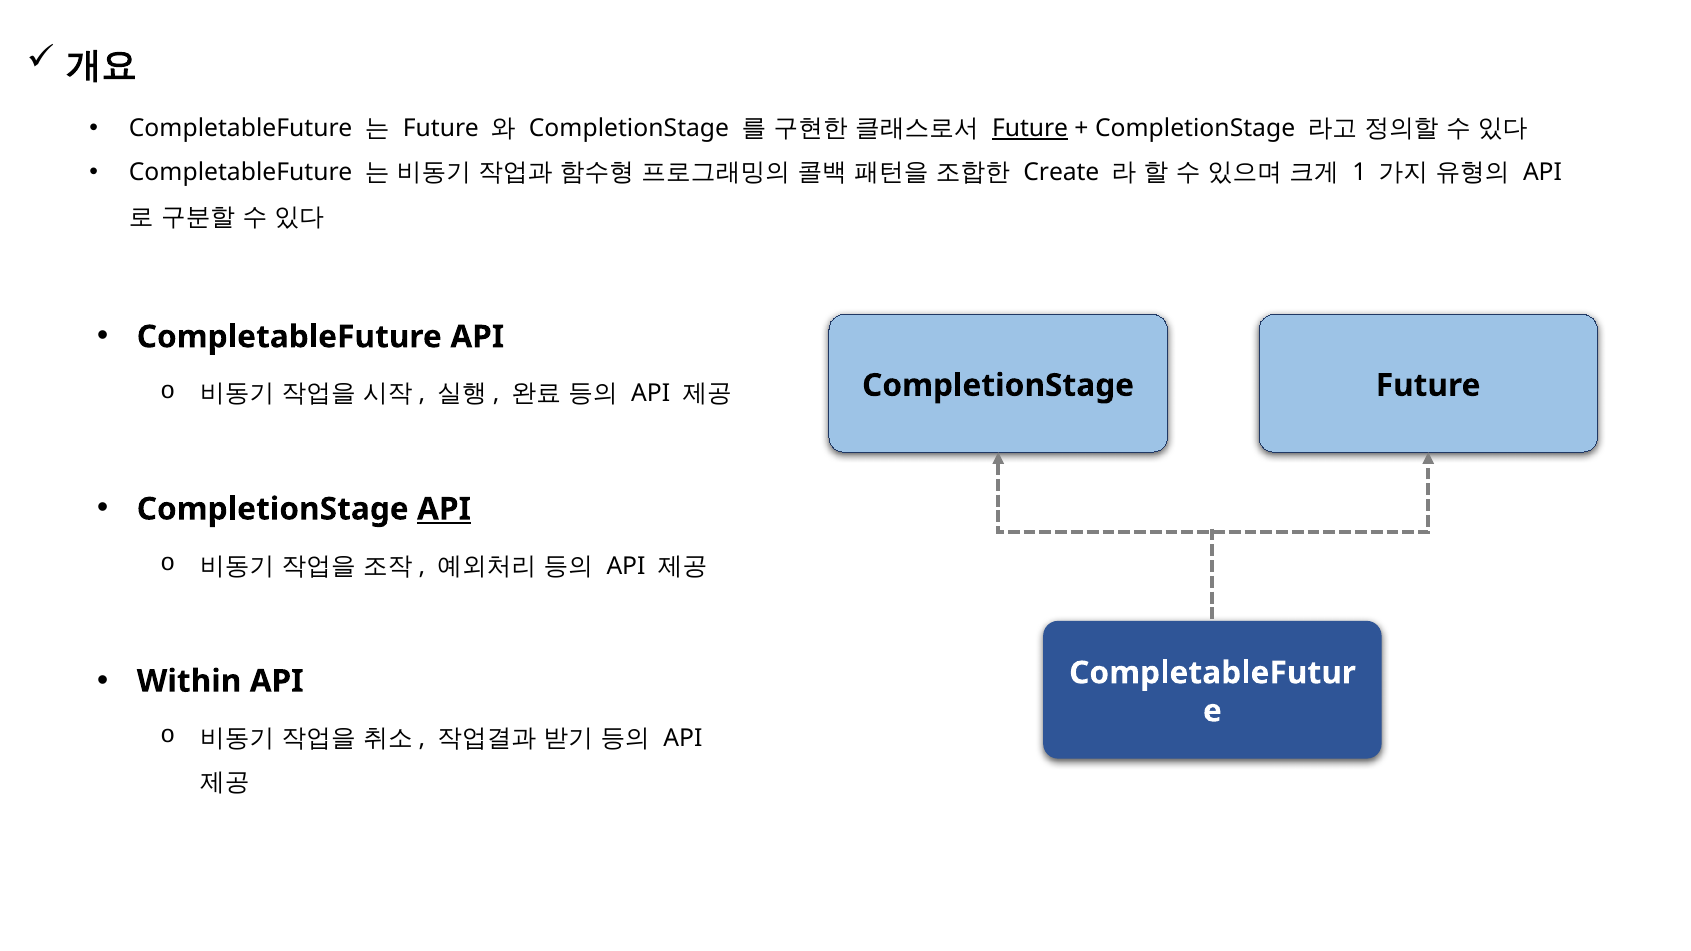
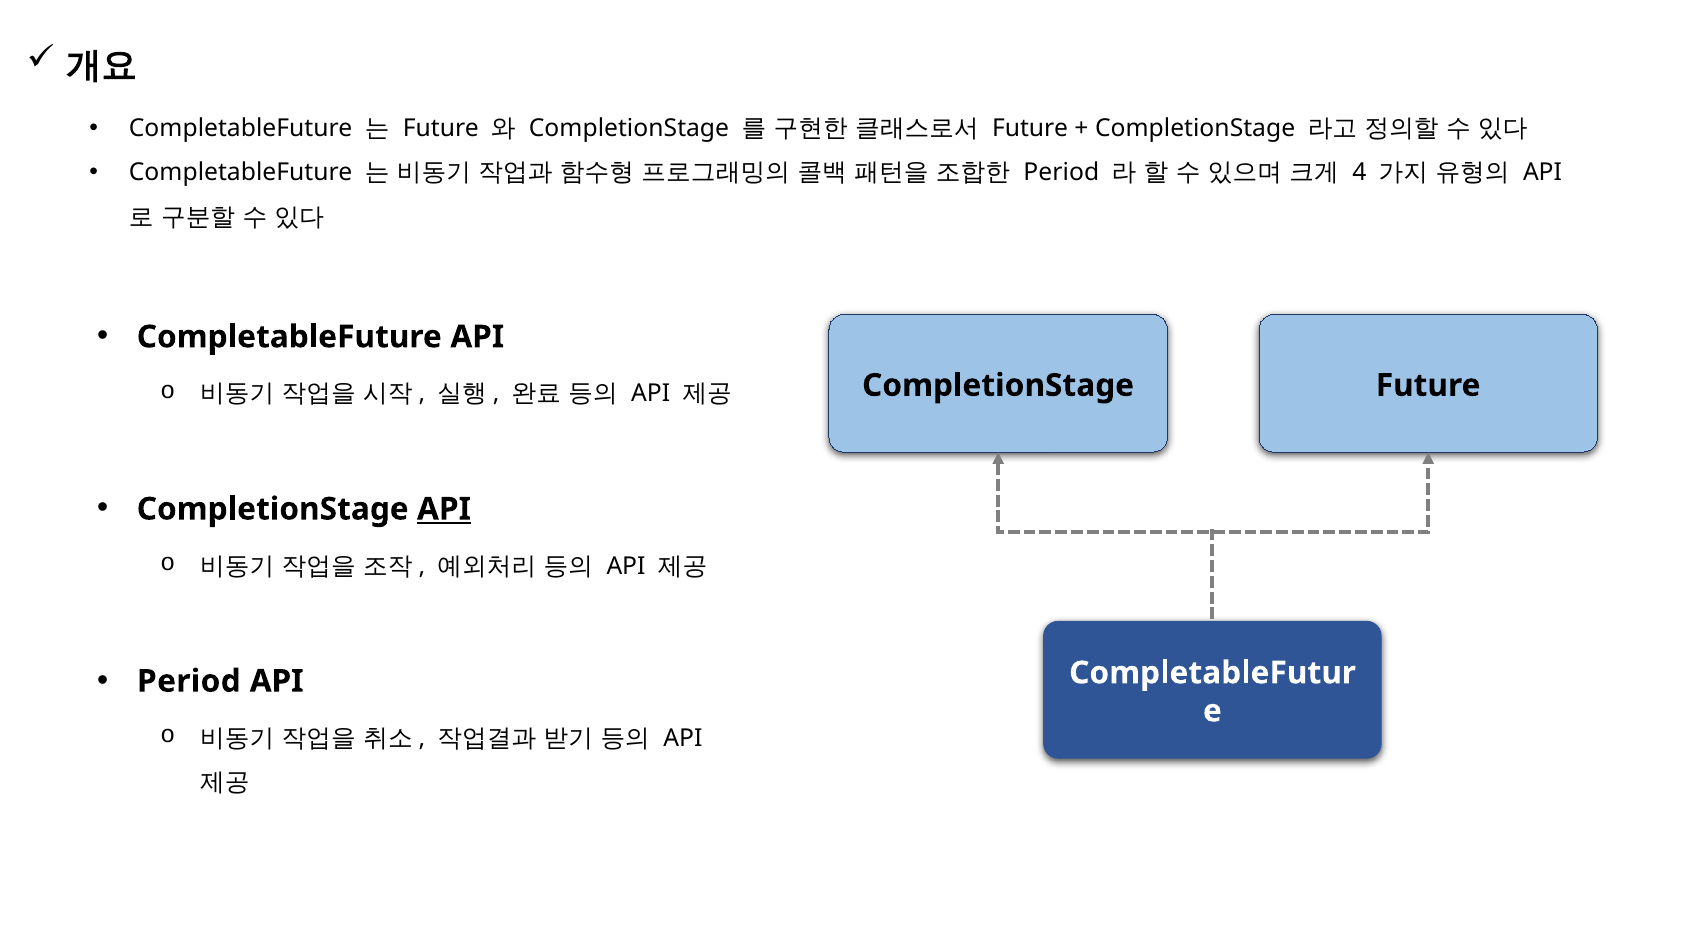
Future underline: present -> none (1030, 128)
Create: Create -> Period (1061, 173)
1: 1 -> 4 (1359, 173)
Within: Within -> Period (189, 681)
